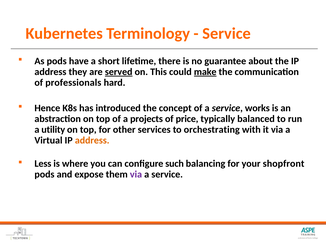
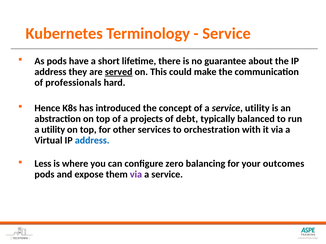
make underline: present -> none (205, 72)
service works: works -> utility (257, 108)
price: price -> debt (187, 119)
orchestrating: orchestrating -> orchestration (212, 130)
address colour: orange -> blue (92, 141)
such: such -> zero (174, 164)
shopfront: shopfront -> outcomes (284, 164)
